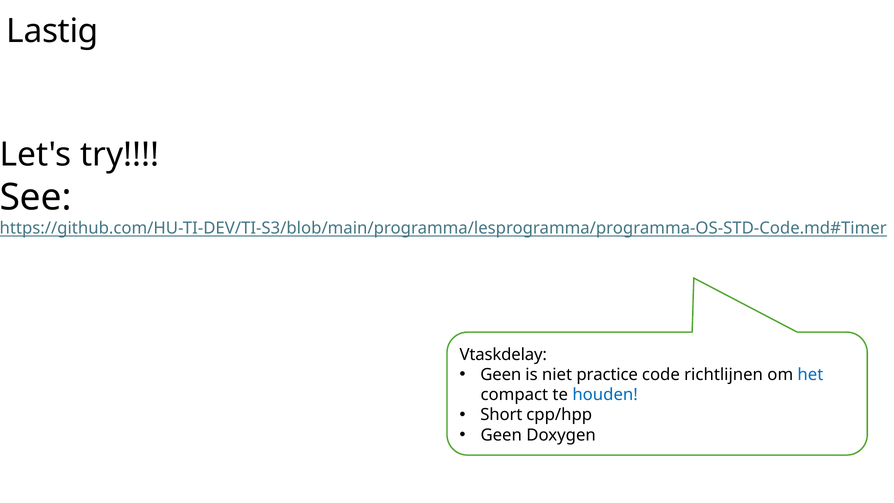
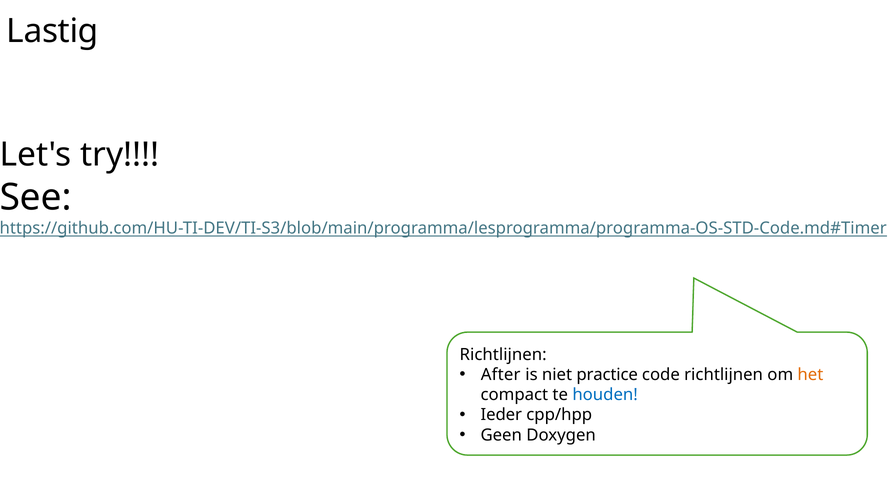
Vtaskdelay: Vtaskdelay -> Richtlijnen (503, 354)
Geen: Geen -> After (501, 375)
het colour: blue -> orange (810, 375)
Short: Short -> Ieder (501, 415)
